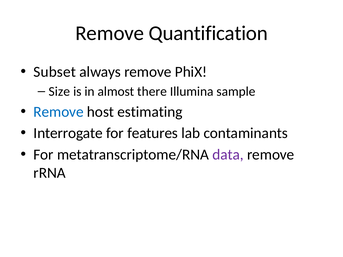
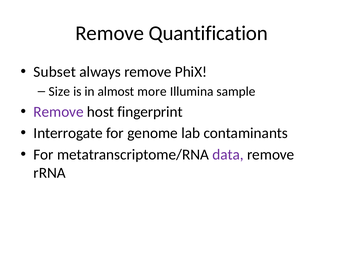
there: there -> more (152, 92)
Remove colour: blue -> purple (59, 112)
estimating: estimating -> fingerprint (150, 112)
features: features -> genome (153, 133)
